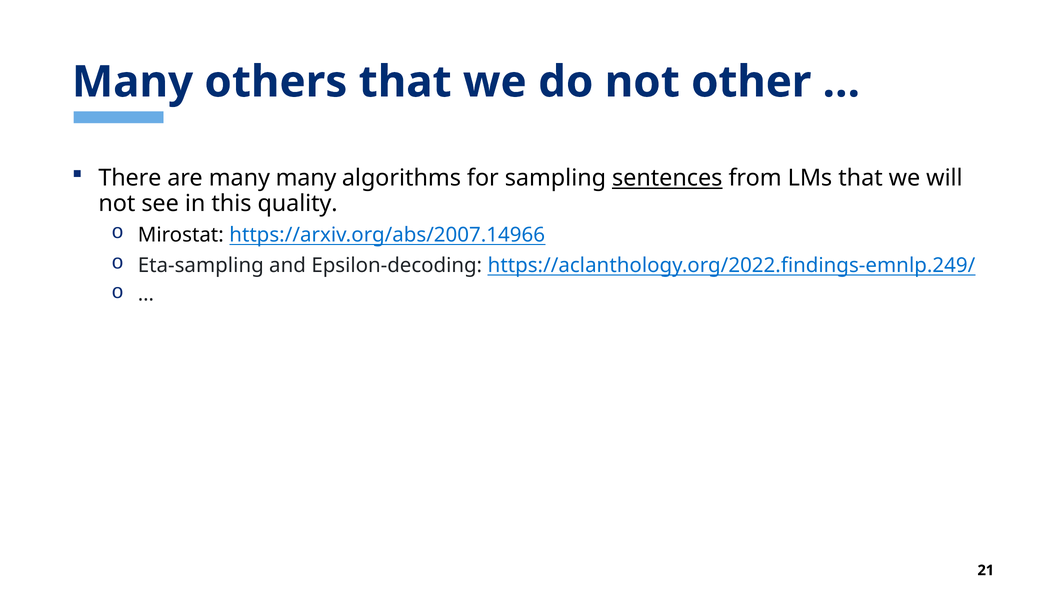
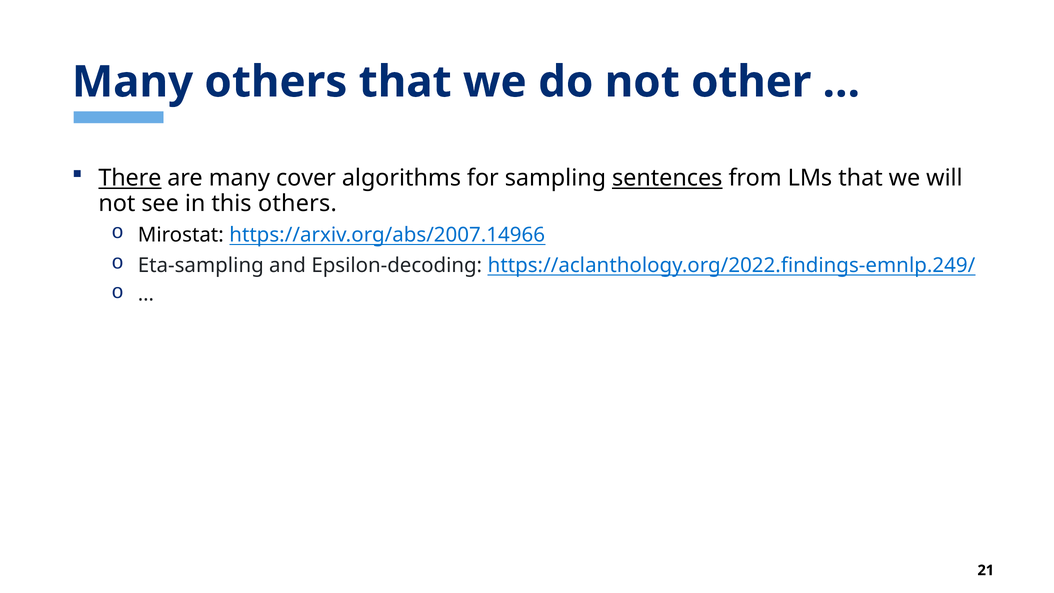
There underline: none -> present (130, 178)
many many: many -> cover (306, 178)
this quality: quality -> others (297, 203)
